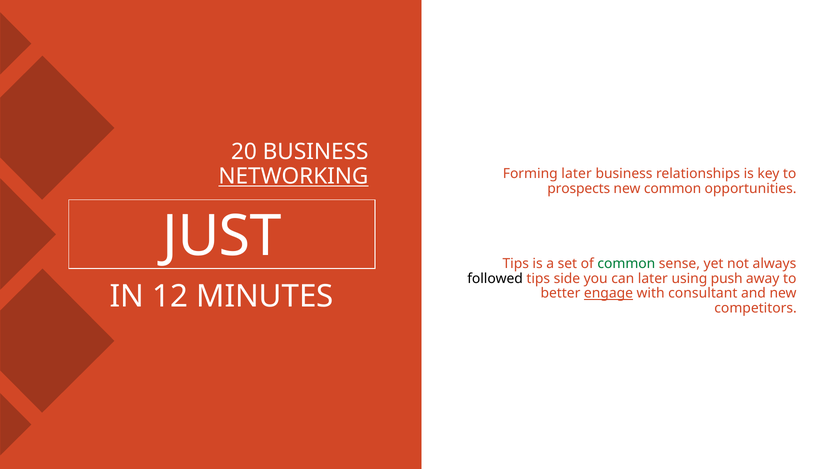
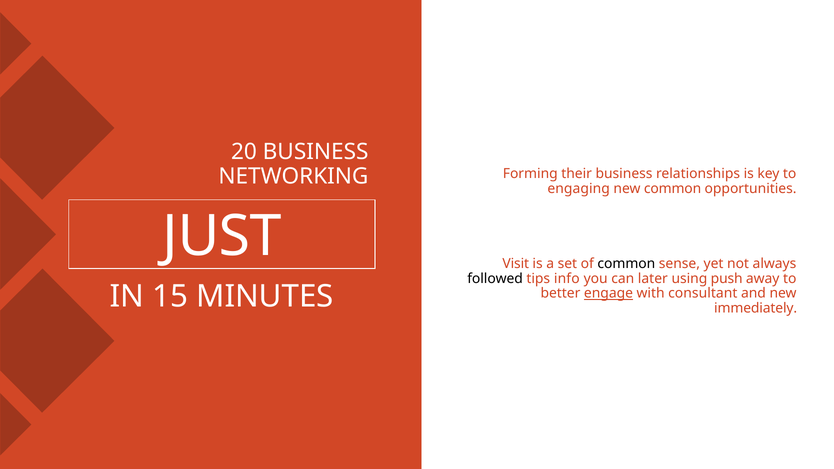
Forming later: later -> their (577, 174)
NETWORKING underline: present -> none (293, 176)
prospects: prospects -> engaging (579, 189)
Tips: Tips -> Visit (516, 263)
common colour: green -> black (626, 263)
side: side -> info (567, 278)
12: 12 -> 15 (170, 296)
competitors: competitors -> immediately (756, 308)
